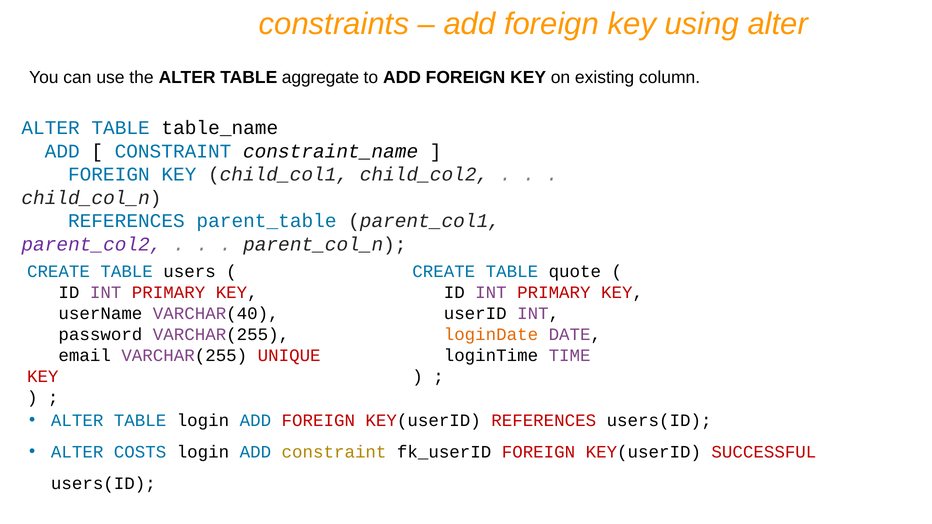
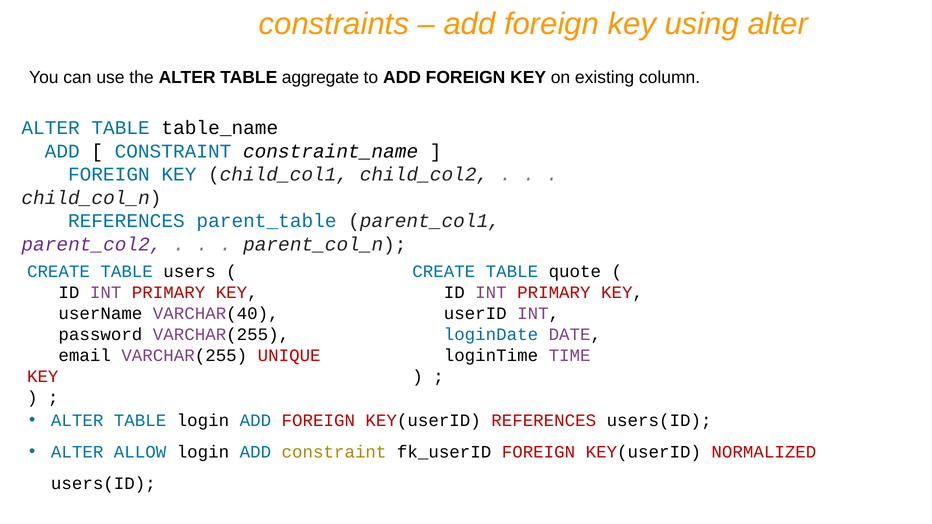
loginDate colour: orange -> blue (491, 335)
COSTS: COSTS -> ALLOW (140, 452)
SUCCESSFUL: SUCCESSFUL -> NORMALIZED (764, 452)
